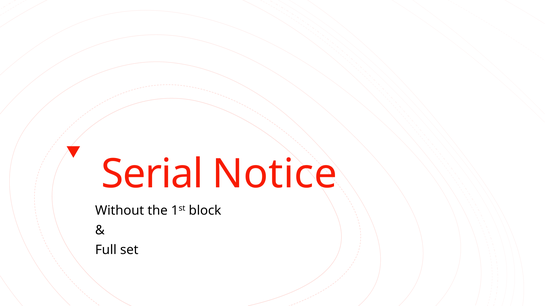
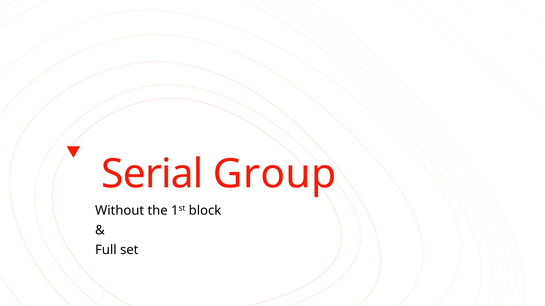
Notice: Notice -> Group (275, 174)
